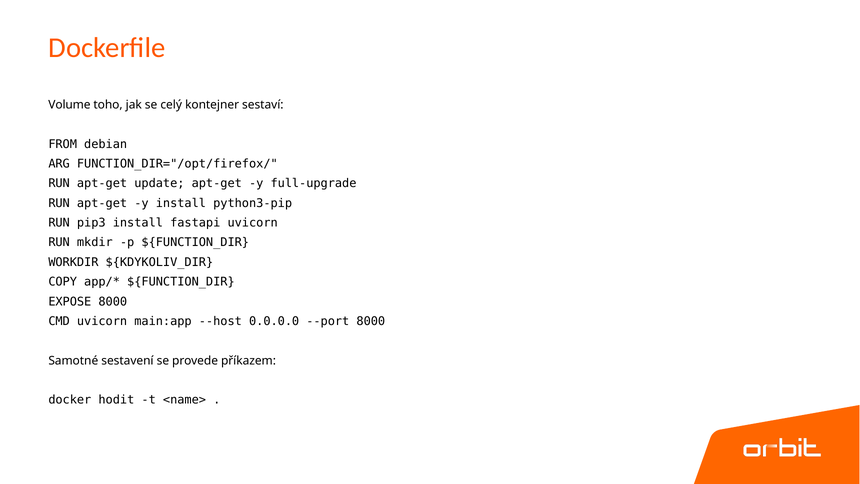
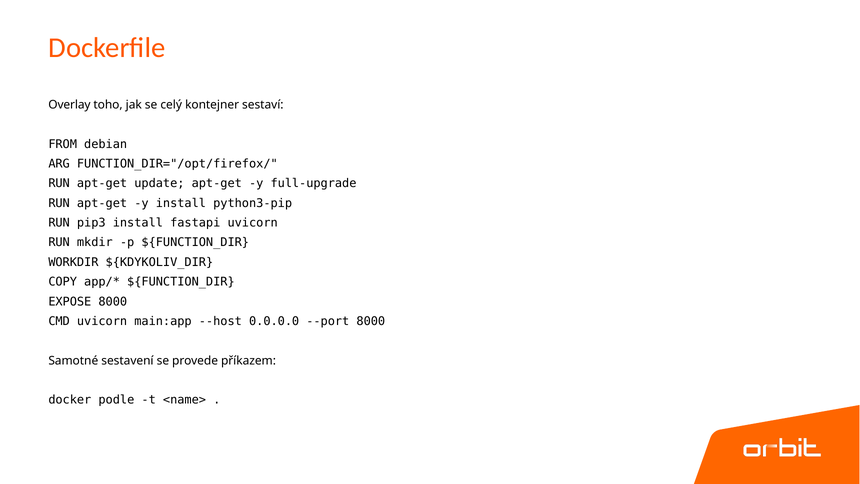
Volume: Volume -> Overlay (69, 105)
hodit: hodit -> podle (116, 400)
